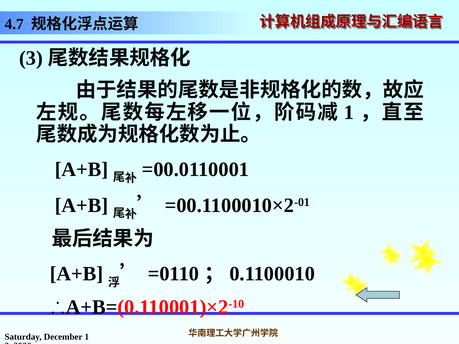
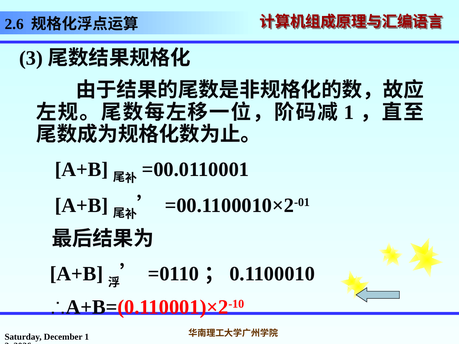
4.7: 4.7 -> 2.6 (14, 24)
